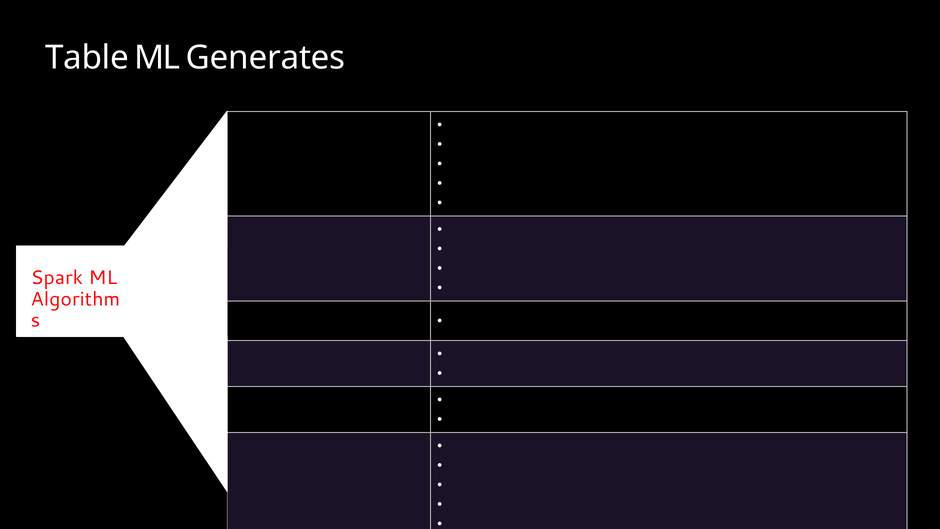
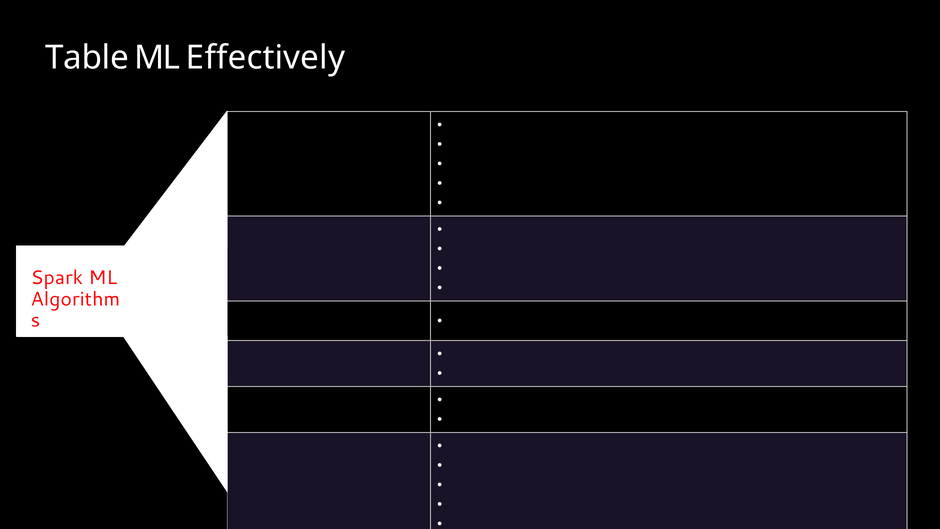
Generates: Generates -> Effectively (266, 58)
